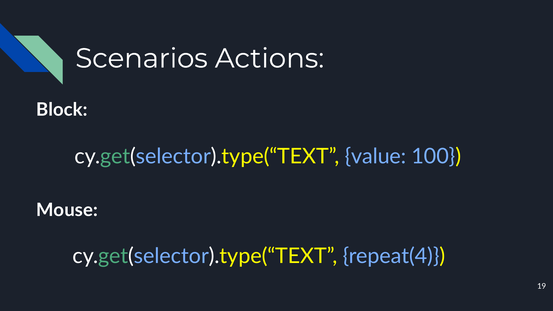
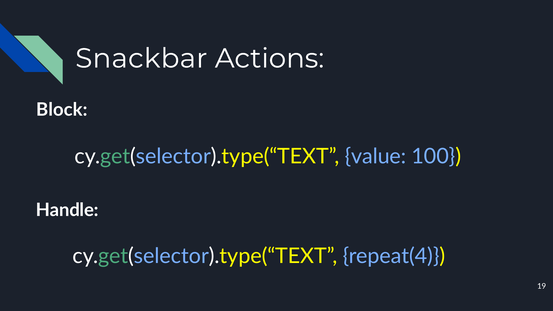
Scenarios: Scenarios -> Snackbar (141, 58)
Mouse: Mouse -> Handle (67, 210)
